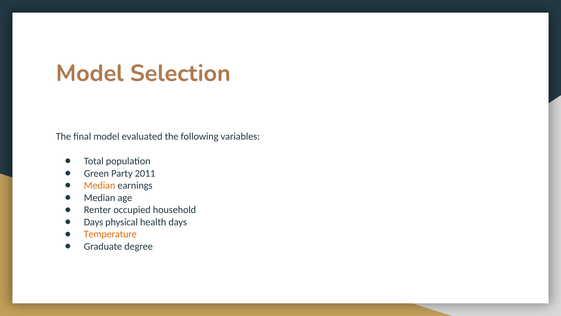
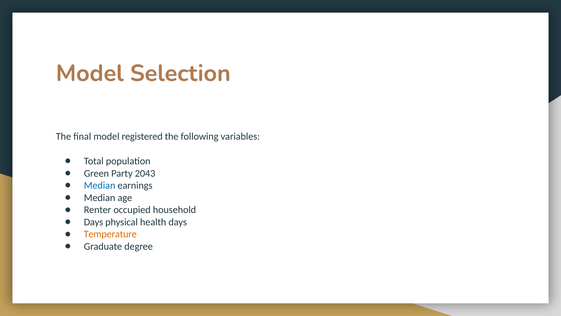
evaluated: evaluated -> registered (142, 136)
2011: 2011 -> 2043 (145, 173)
Median colour: orange -> blue (100, 185)
